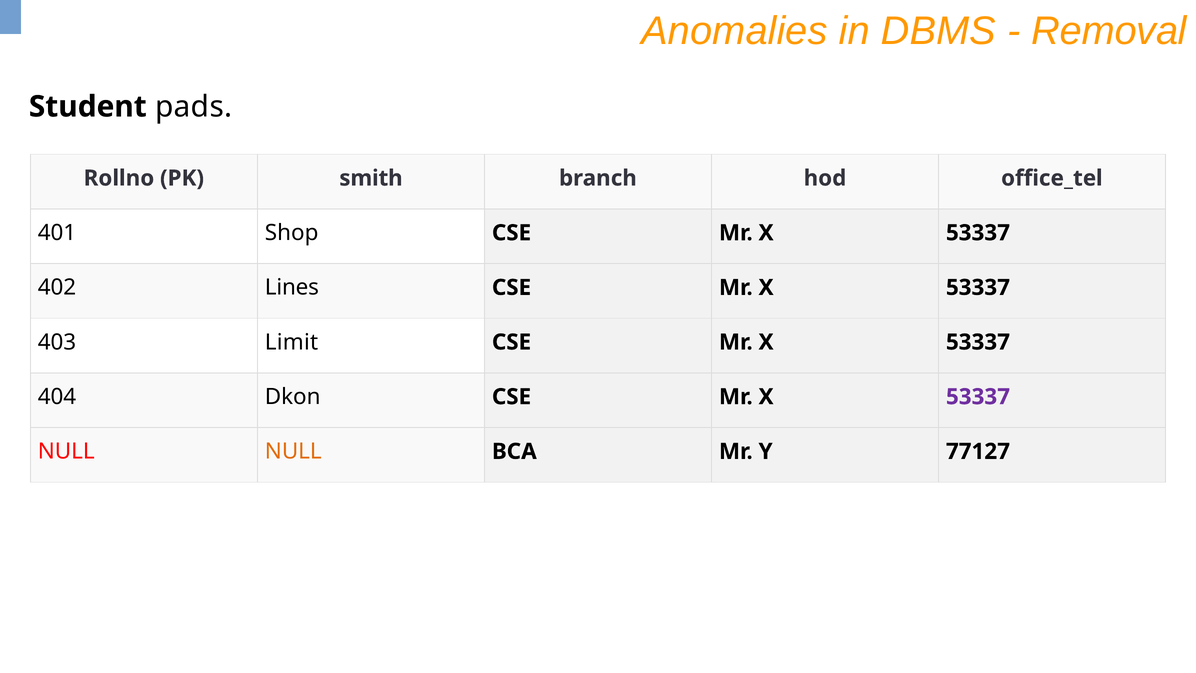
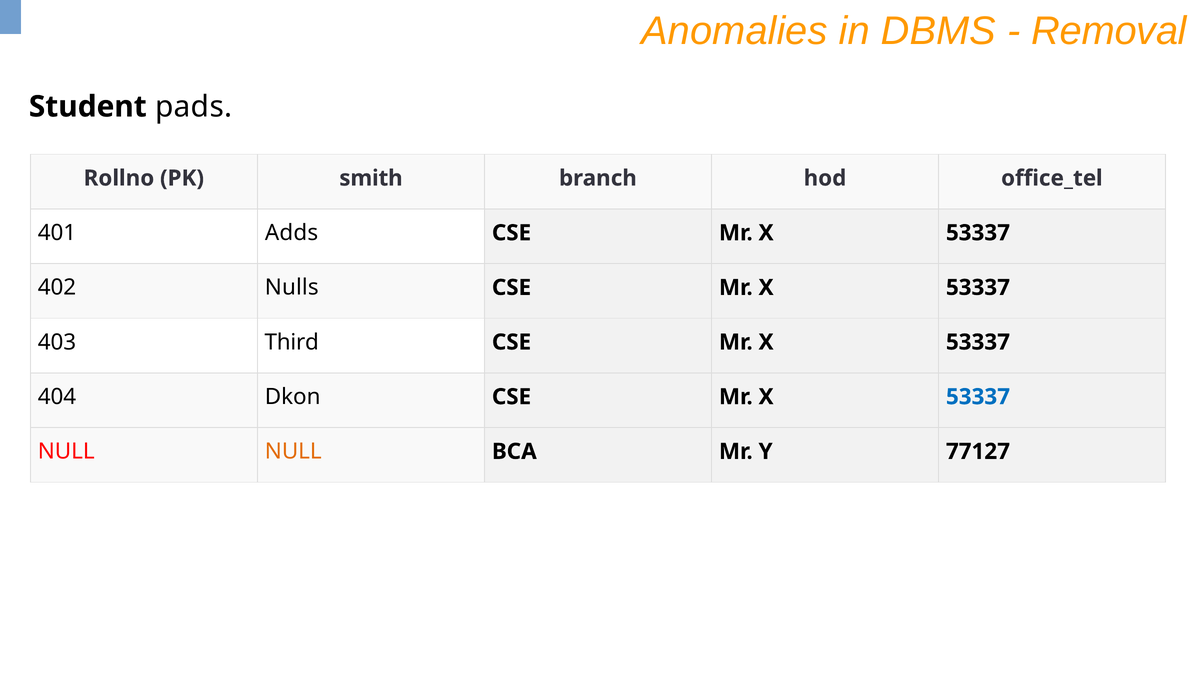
Shop: Shop -> Adds (292, 233)
Lines: Lines -> Nulls (292, 287)
Limit: Limit -> Third (292, 342)
53337 colour: purple -> blue (978, 397)
